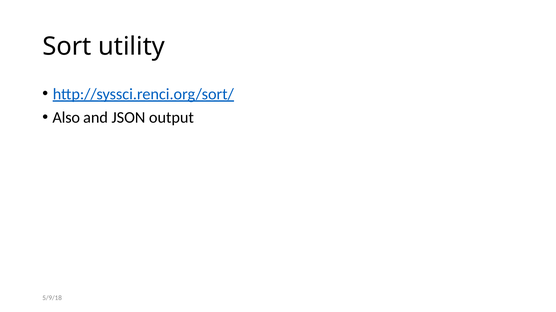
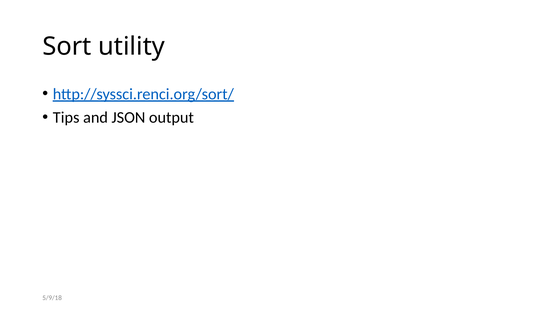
Also: Also -> Tips (66, 118)
